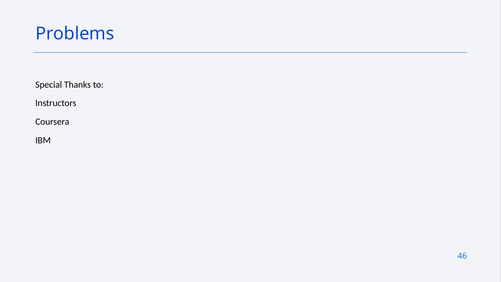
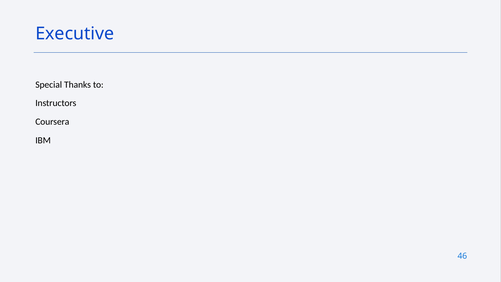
Problems: Problems -> Executive (75, 33)
